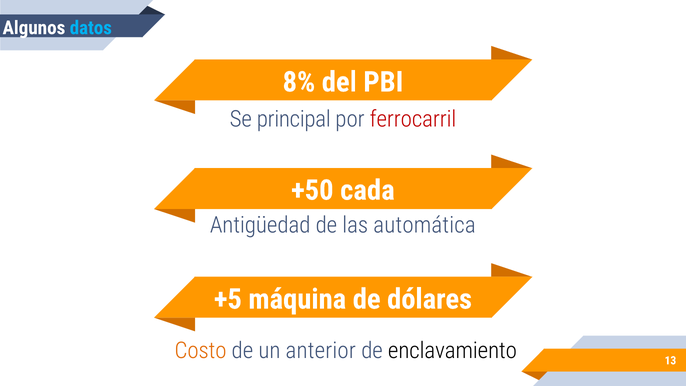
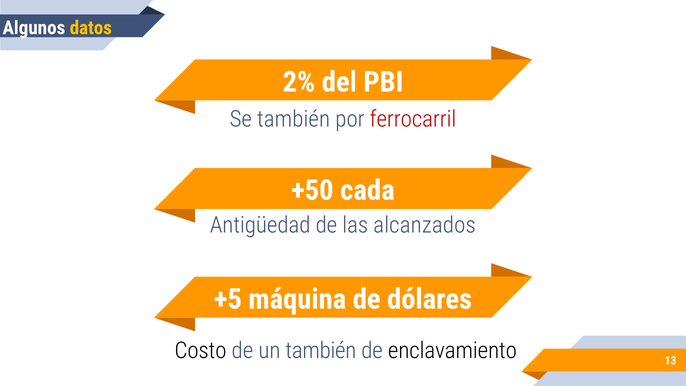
datos colour: light blue -> yellow (91, 28)
8%: 8% -> 2% (299, 82)
Se principal: principal -> también (294, 119)
automática: automática -> alcanzados (425, 225)
Costo colour: orange -> black (201, 351)
un anterior: anterior -> también (321, 351)
